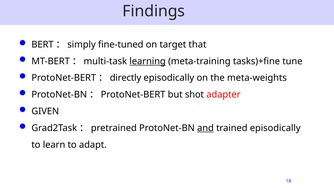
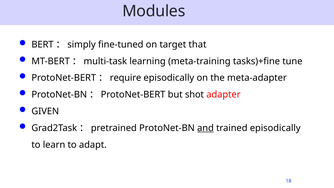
Findings: Findings -> Modules (154, 11)
learning underline: present -> none (148, 61)
directly: directly -> require (126, 78)
meta-weights: meta-weights -> meta-adapter (257, 78)
